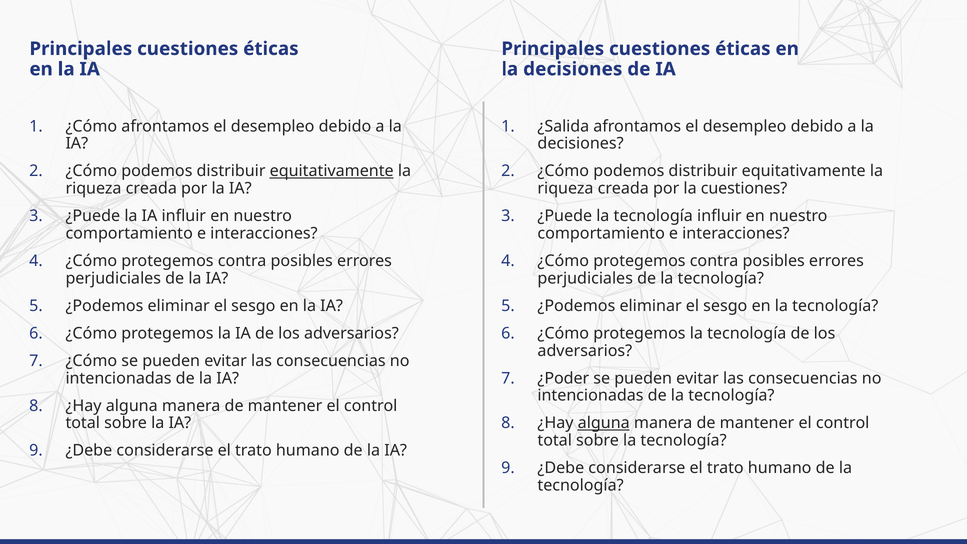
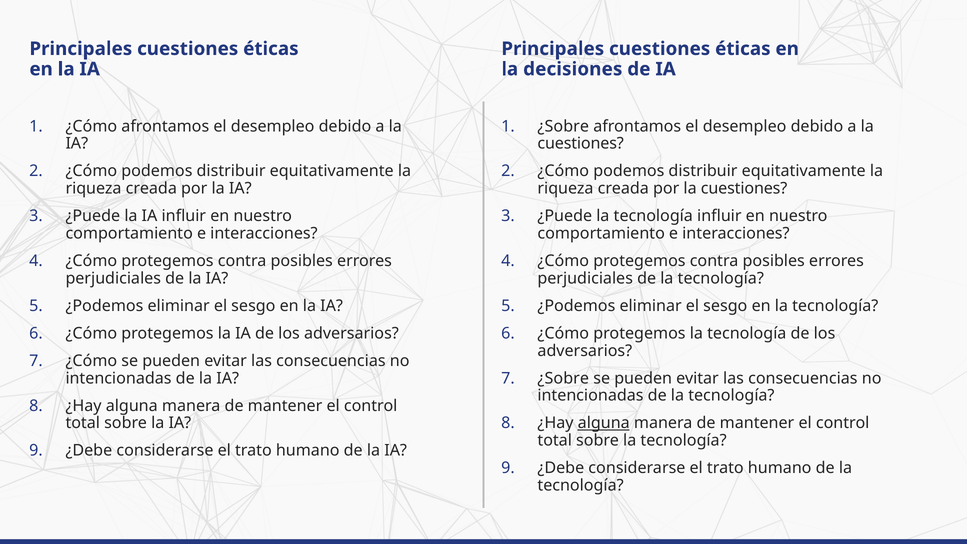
¿Salida: ¿Salida -> ¿Sobre (563, 126)
decisiones: decisiones -> cuestiones (581, 144)
equitativamente underline: present -> none (332, 171)
¿Poder: ¿Poder -> ¿Sobre (563, 378)
